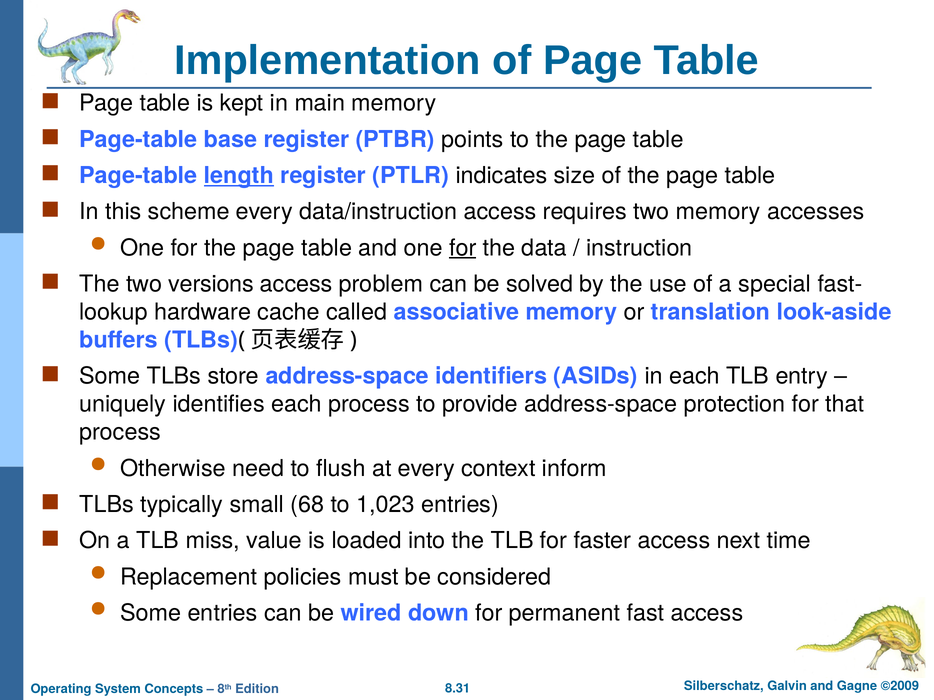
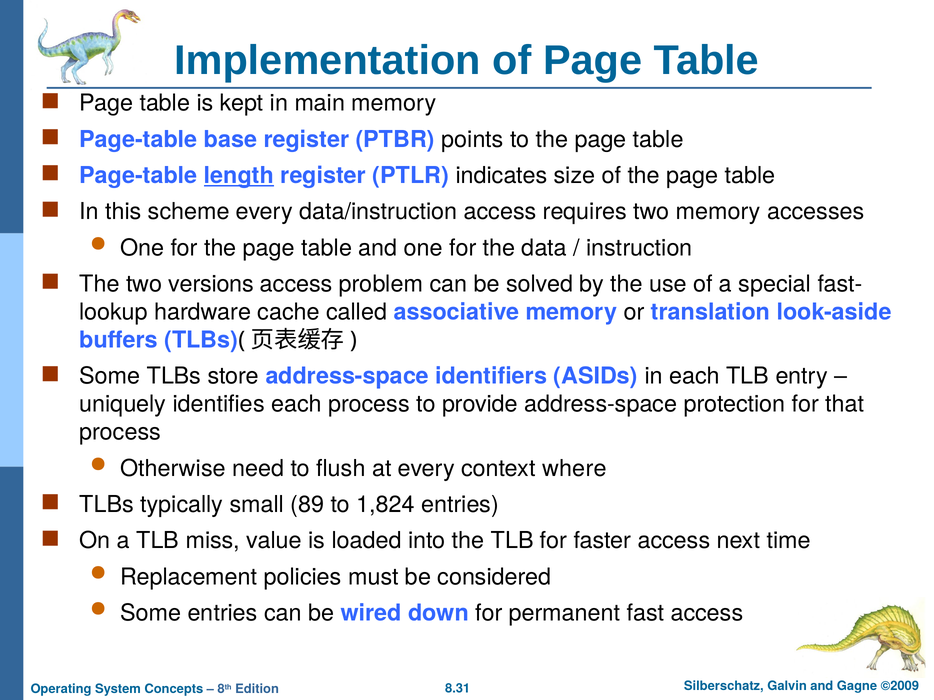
for underline: present -> none (463, 248)
inform: inform -> where (574, 469)
68: 68 -> 89 (307, 505)
1,023: 1,023 -> 1,824 (386, 505)
